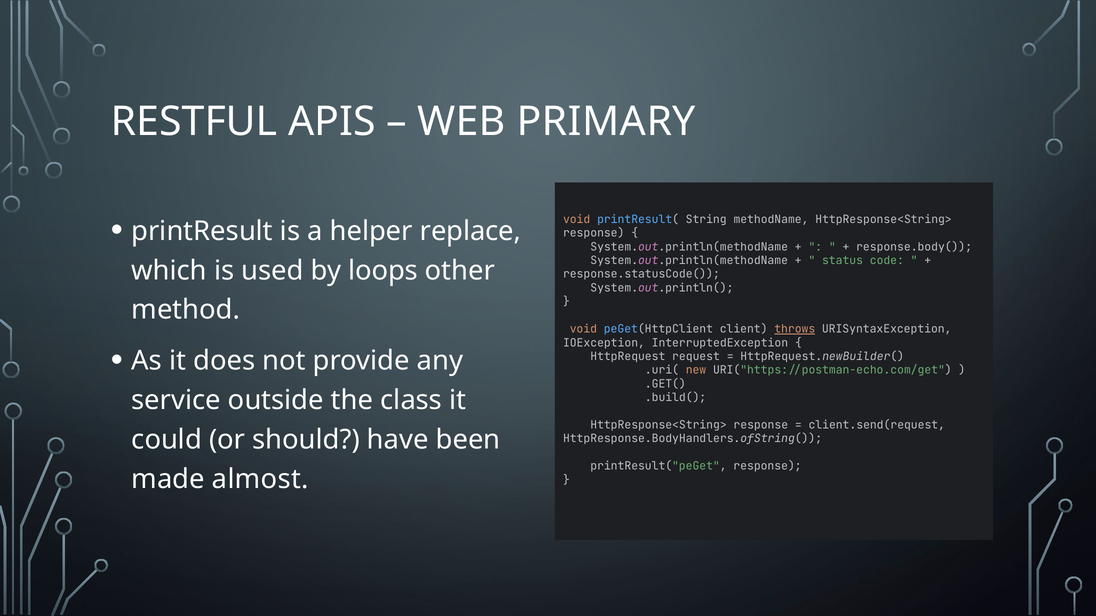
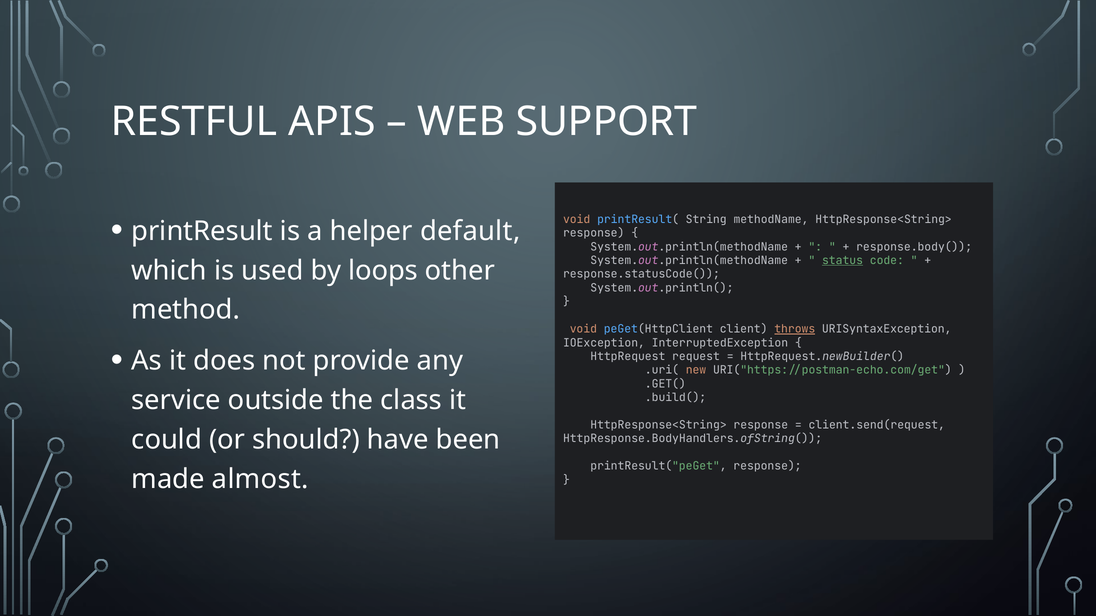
PRIMARY: PRIMARY -> SUPPORT (607, 122)
replace: replace -> default (470, 231)
status underline: none -> present (843, 261)
